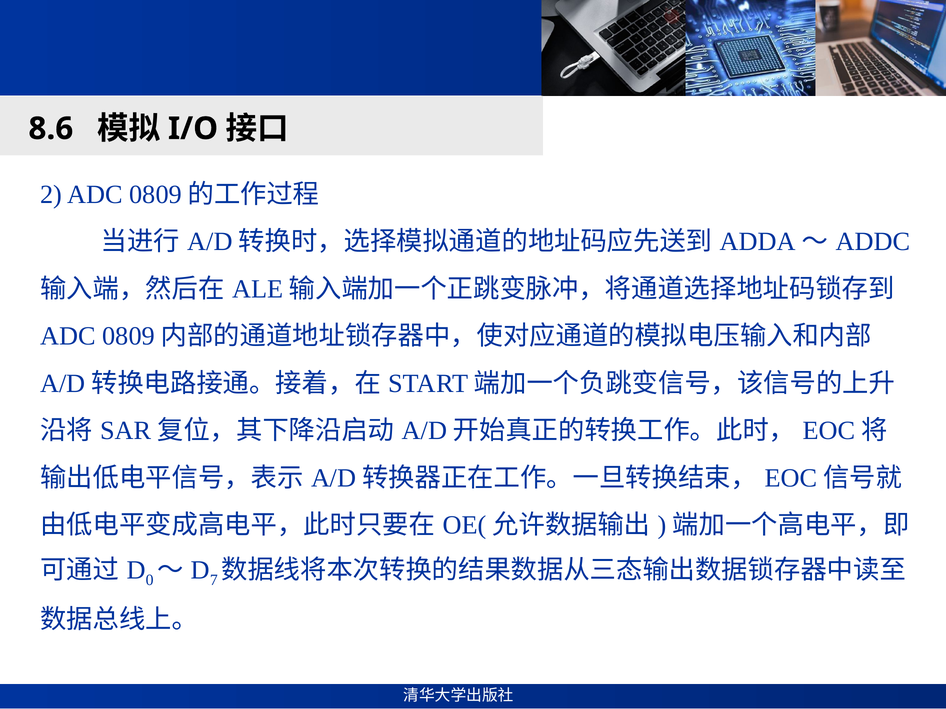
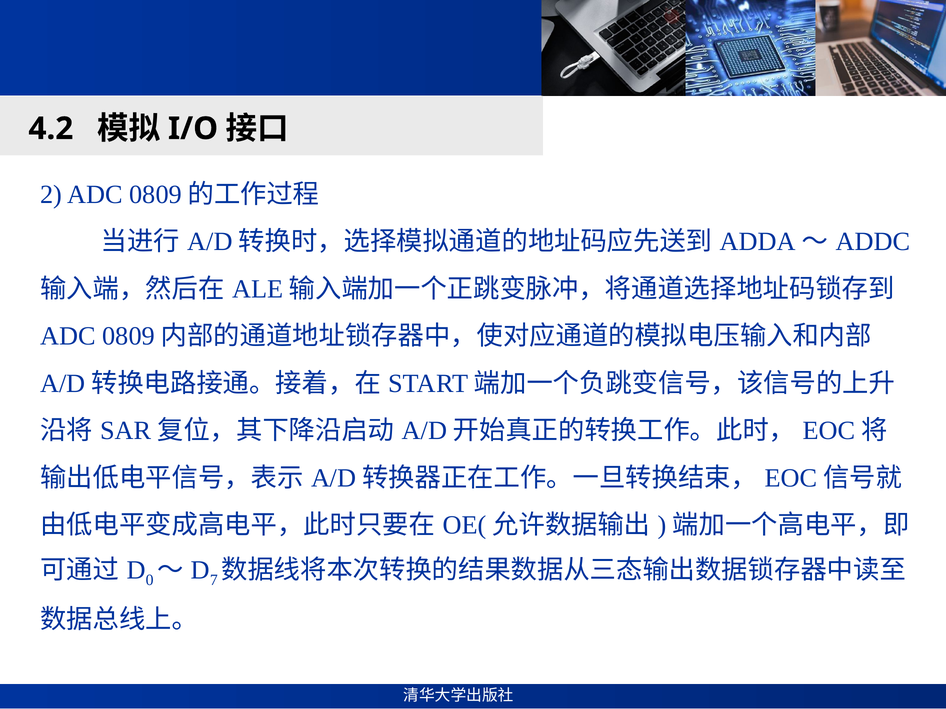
8.6: 8.6 -> 4.2 (51, 129)
